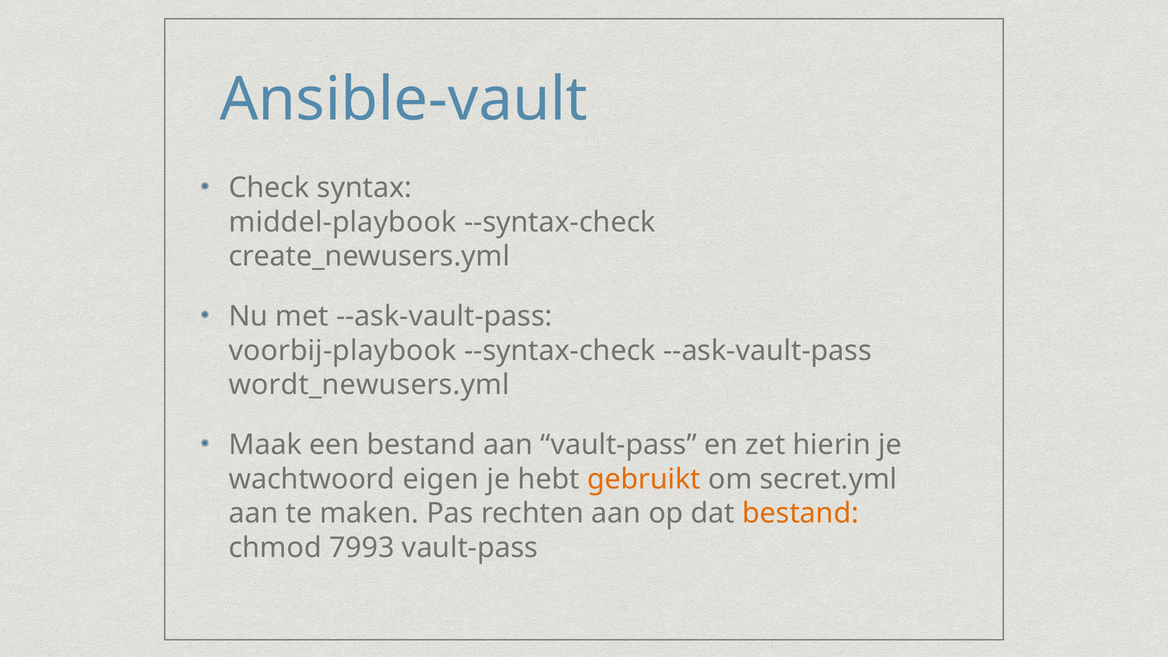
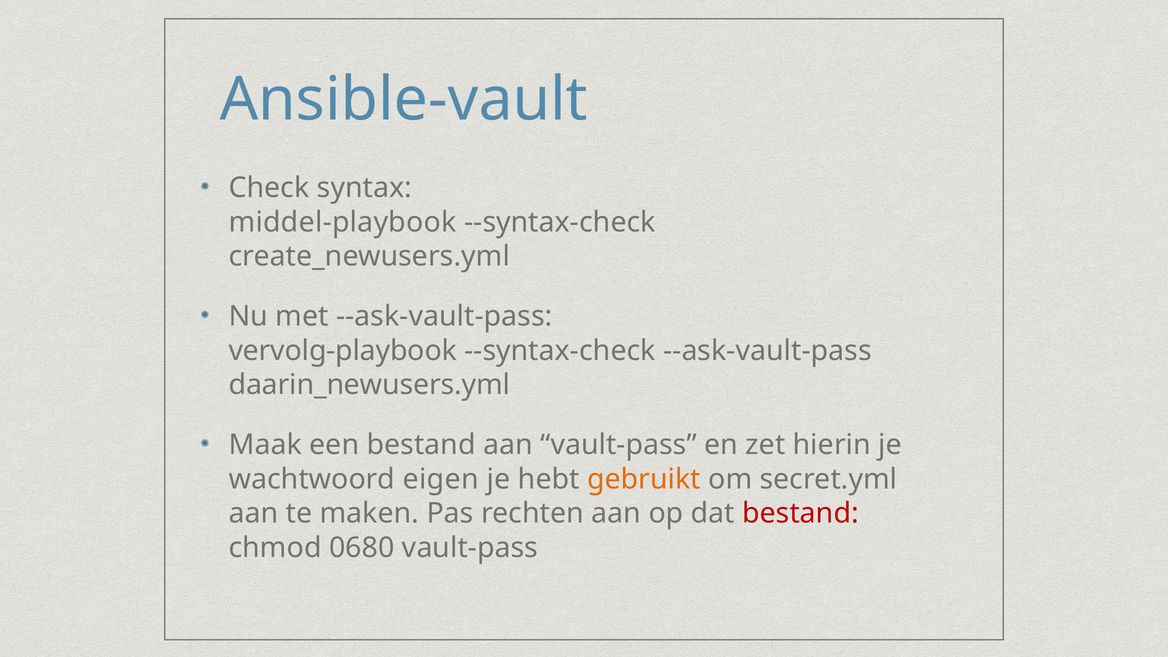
voorbij-playbook: voorbij-playbook -> vervolg-playbook (343, 351)
wordt_newusers.yml: wordt_newusers.yml -> daarin_newusers.yml (369, 385)
bestand colour: orange -> red (801, 513)
7993: 7993 -> 0680 (362, 548)
